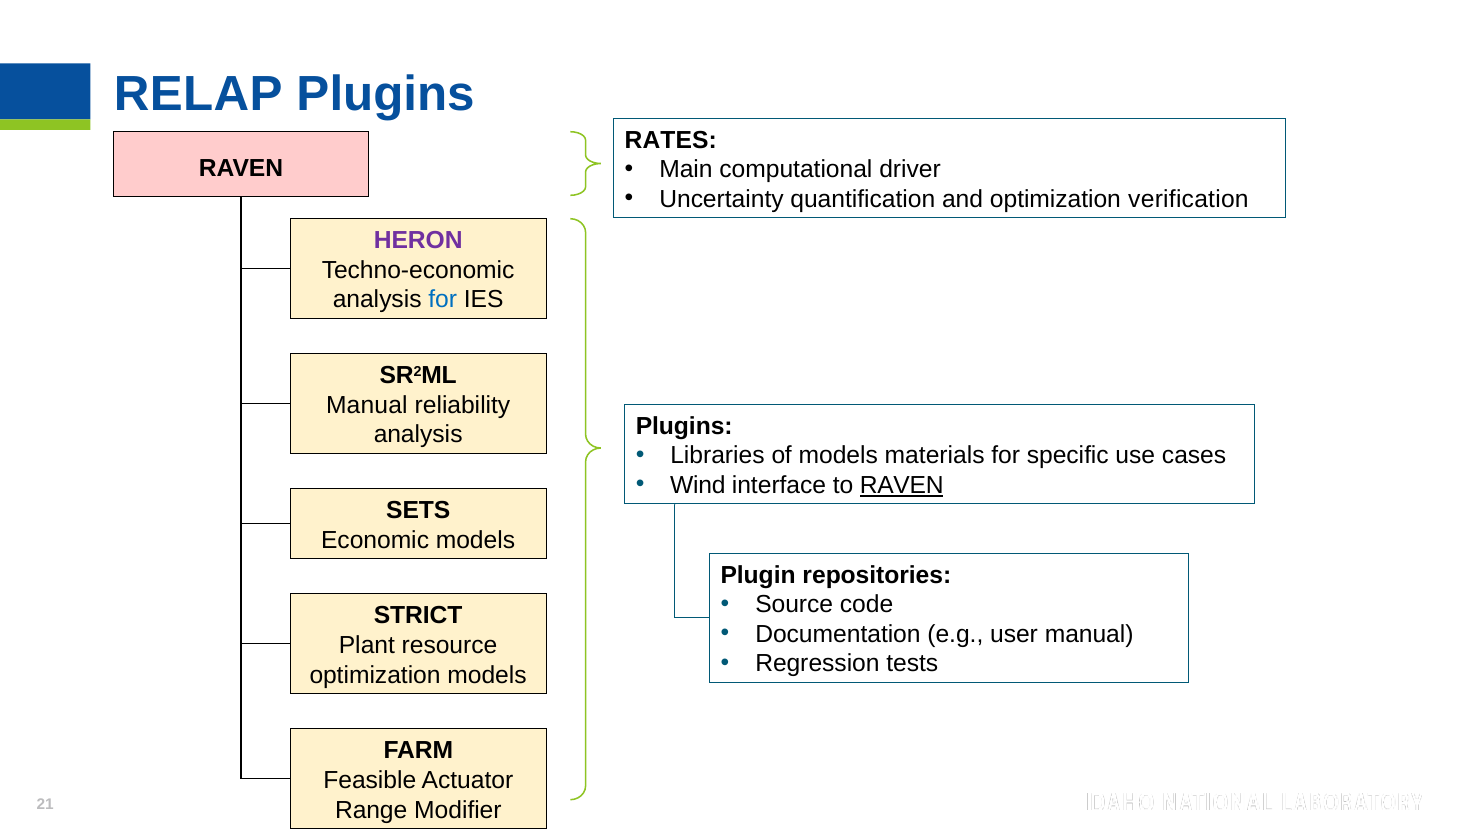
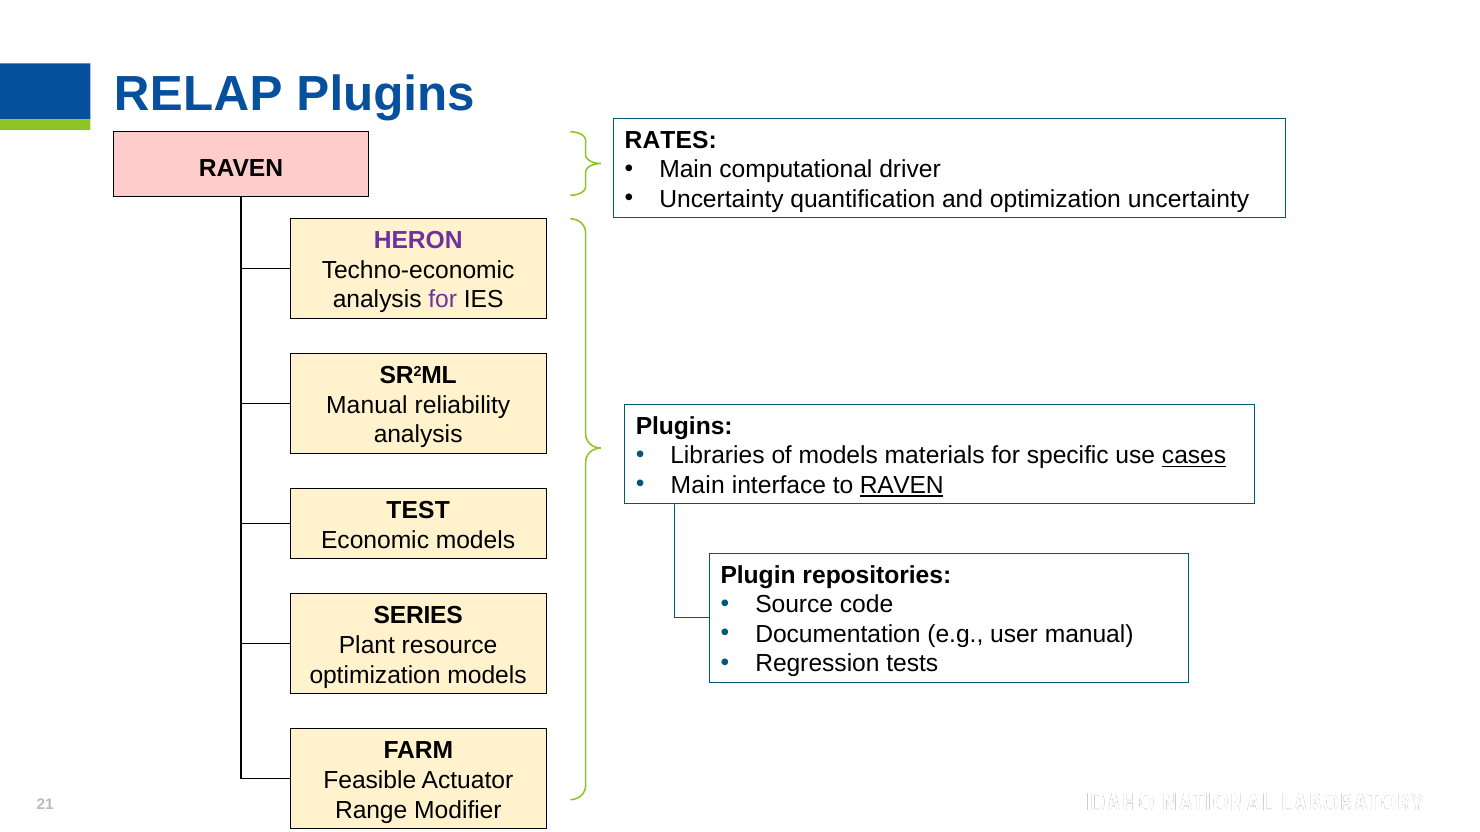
optimization verification: verification -> uncertainty (1189, 199)
for colour: blue -> purple (443, 300)
cases underline: none -> present (1194, 456)
Wind: Wind -> Main (698, 486)
SETS: SETS -> TEST (418, 511)
STRICT: STRICT -> SERIES (418, 616)
